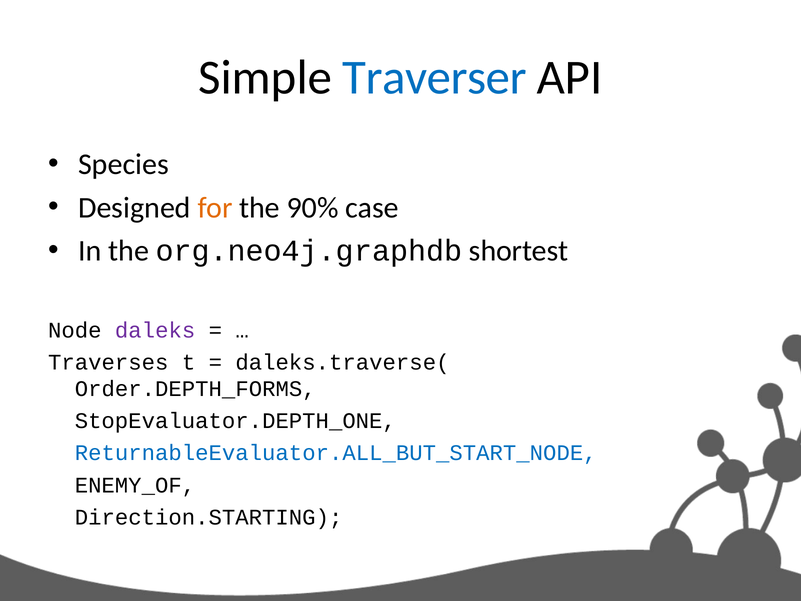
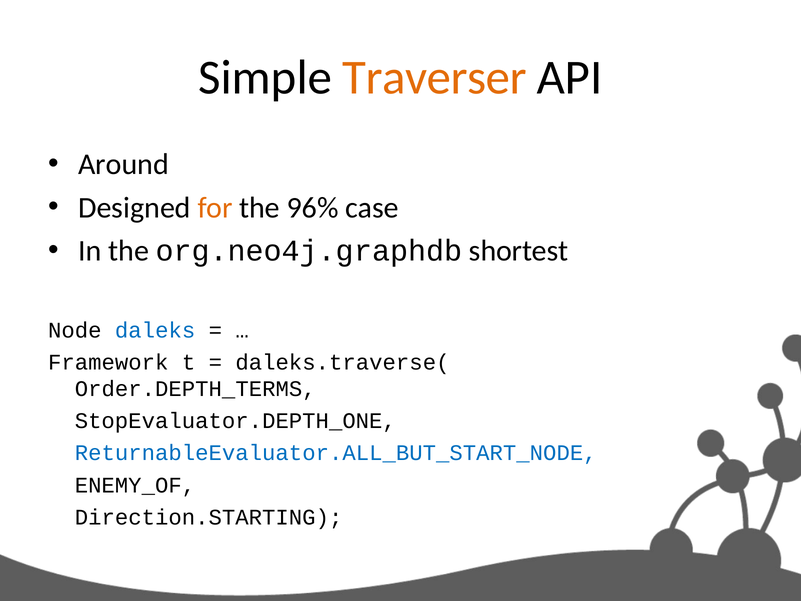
Traverser colour: blue -> orange (435, 78)
Species: Species -> Around (123, 164)
90%: 90% -> 96% (313, 208)
daleks colour: purple -> blue (155, 330)
Traverses: Traverses -> Framework (108, 362)
Order.DEPTH_FORMS: Order.DEPTH_FORMS -> Order.DEPTH_TERMS (195, 389)
